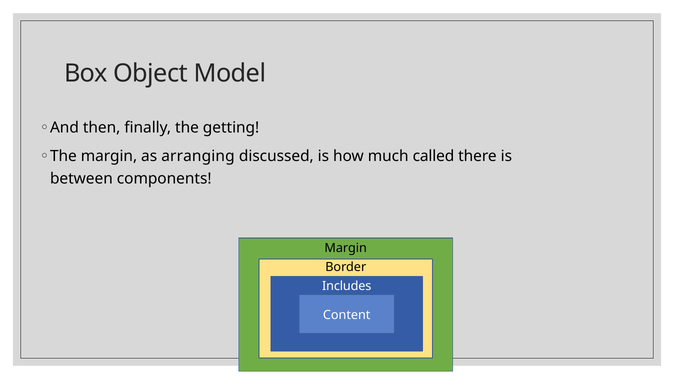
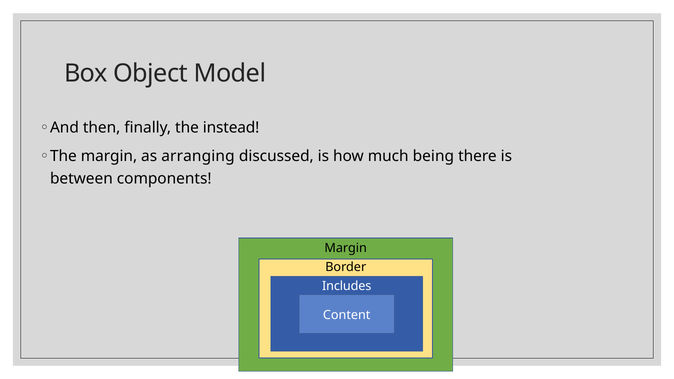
getting: getting -> instead (231, 128)
called: called -> being (433, 156)
